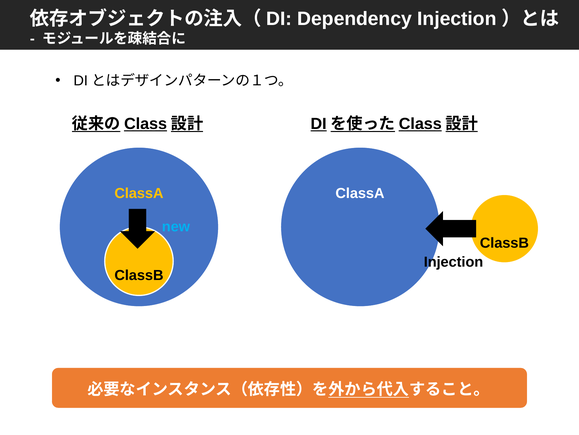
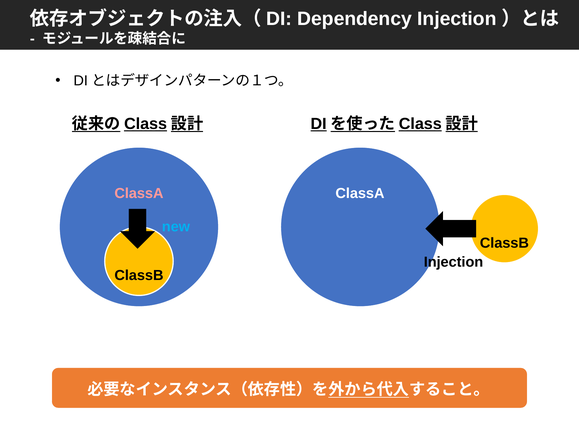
ClassA colour: yellow -> pink (139, 193)
